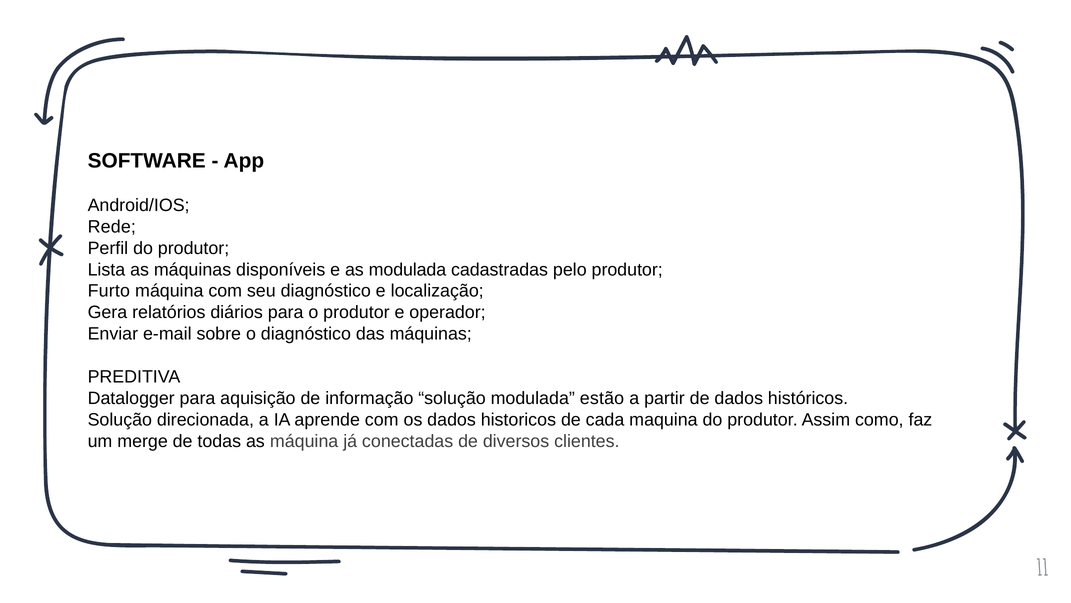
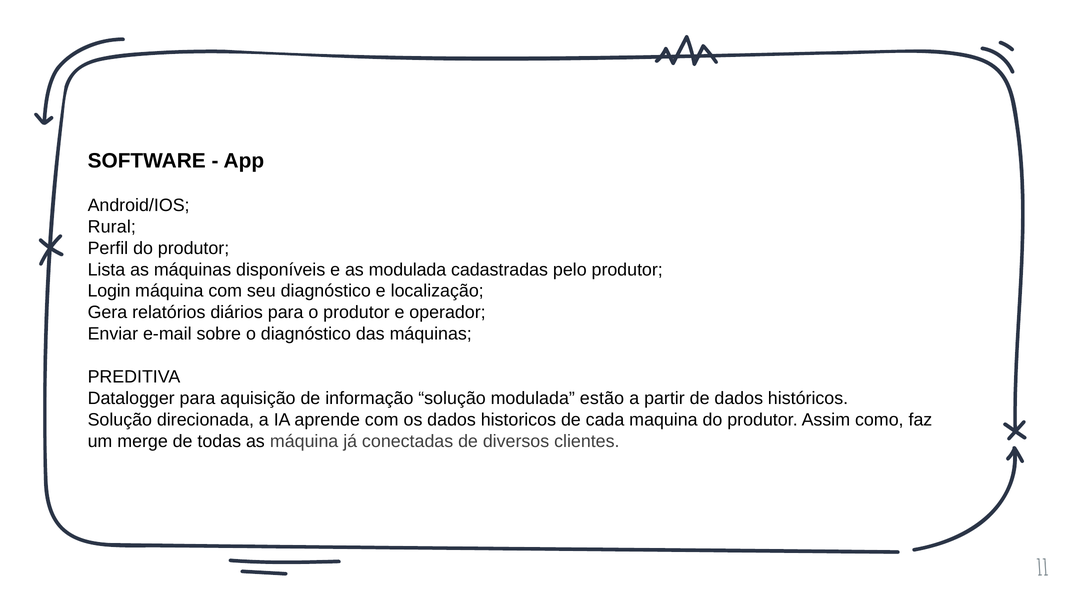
Rede: Rede -> Rural (112, 227)
Furto: Furto -> Login (109, 291)
